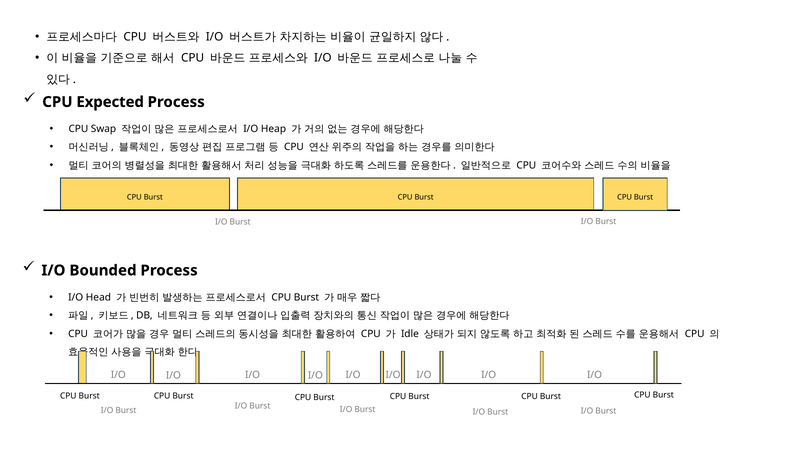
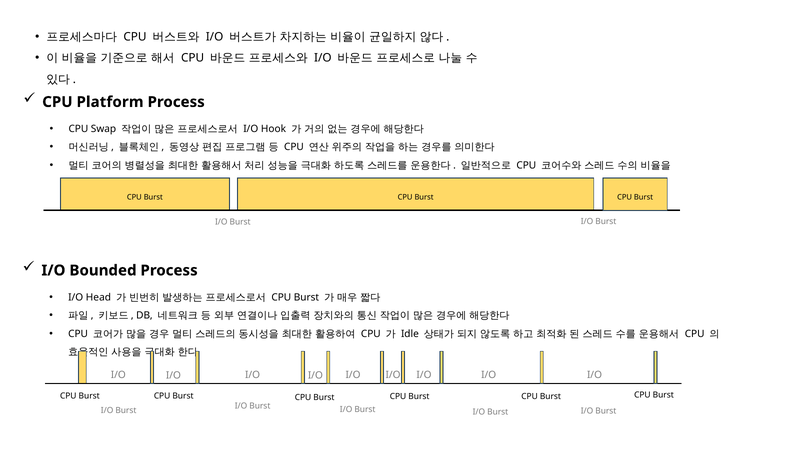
Expected: Expected -> Platform (110, 102)
Heap: Heap -> Hook (273, 129)
